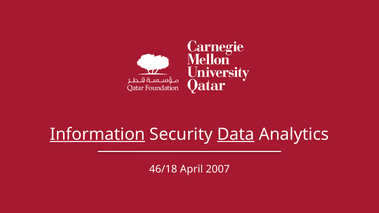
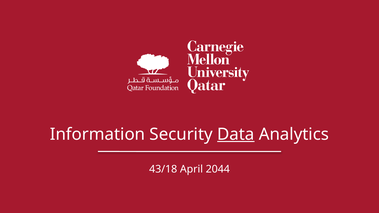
Information underline: present -> none (97, 134)
46/18: 46/18 -> 43/18 (163, 169)
2007: 2007 -> 2044 (218, 169)
